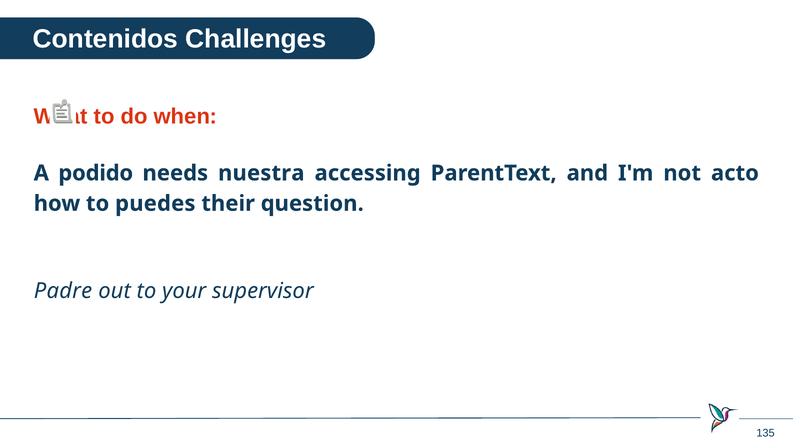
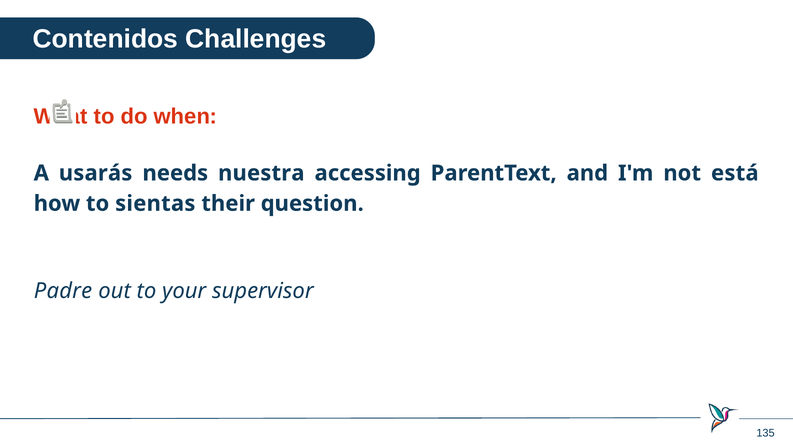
podido: podido -> usarás (96, 173)
acto: acto -> está (735, 173)
puedes: puedes -> sientas (155, 204)
